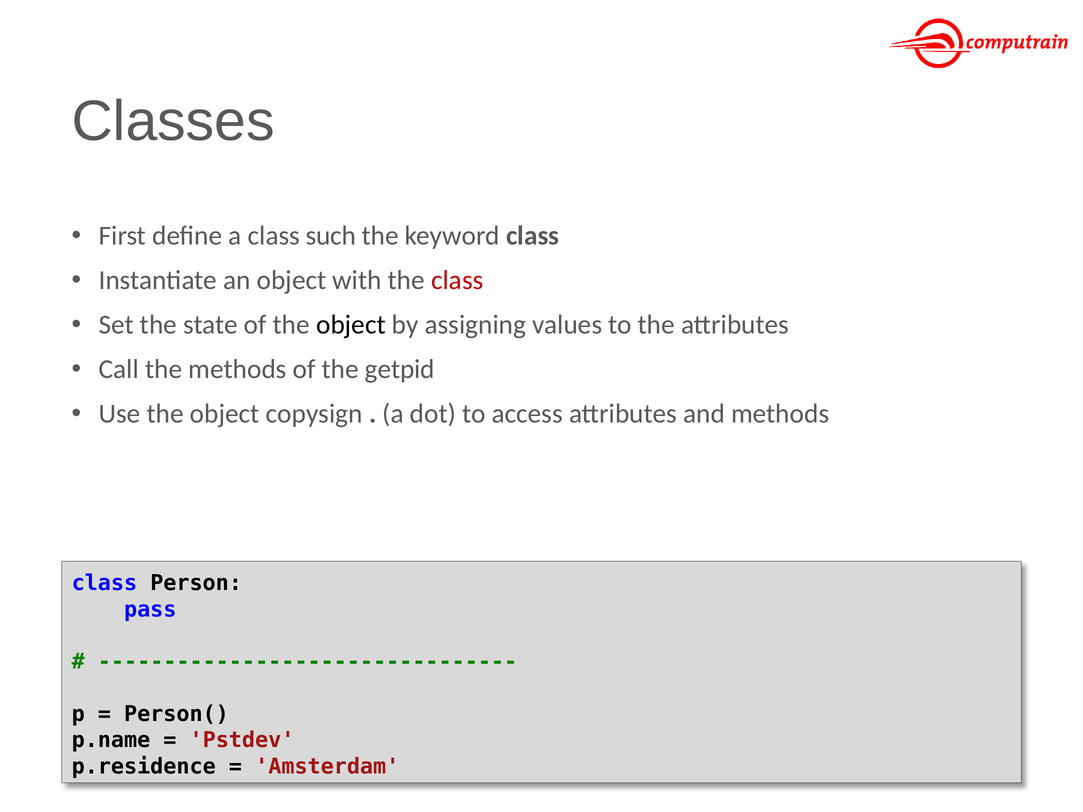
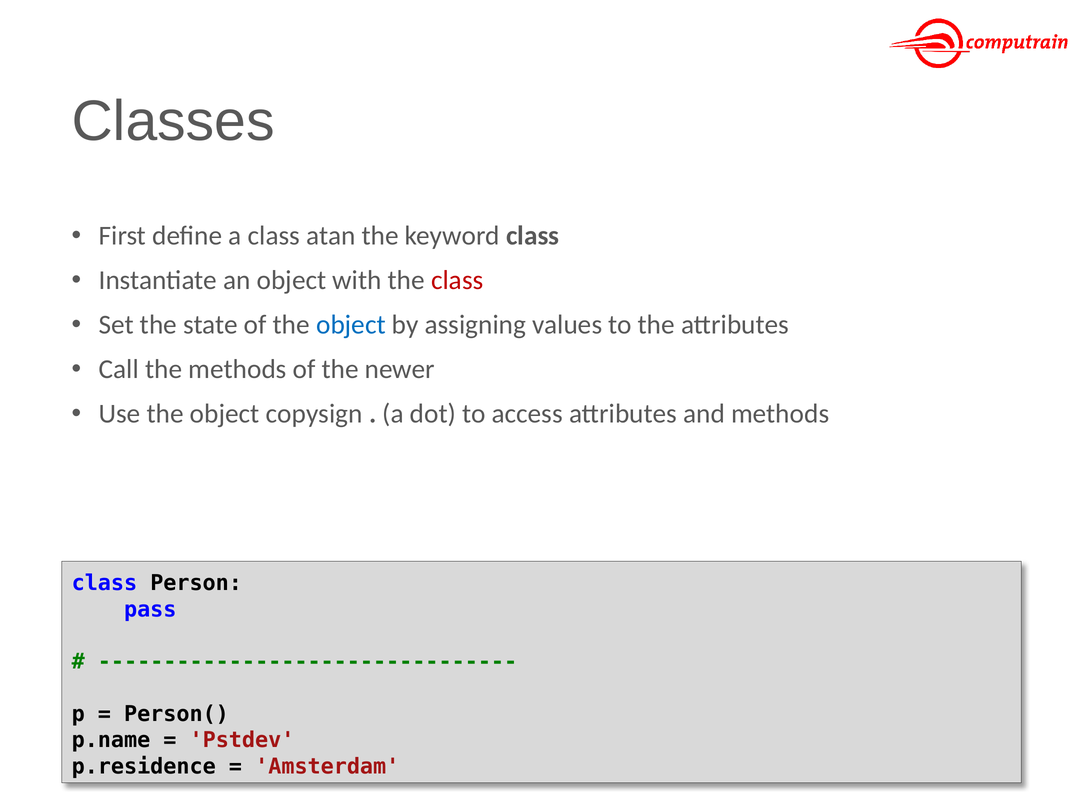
such: such -> atan (331, 236)
object colour: black -> blue (351, 325)
getpid: getpid -> newer (400, 369)
